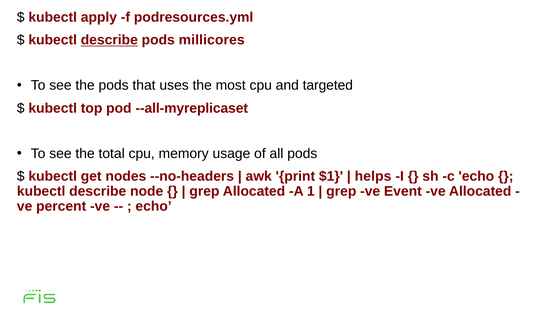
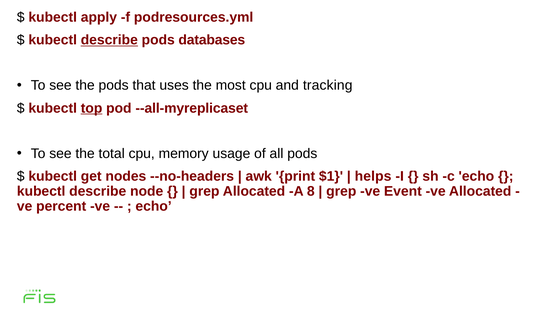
millicores: millicores -> databases (212, 40)
targeted: targeted -> tracking (328, 85)
top underline: none -> present (92, 108)
1: 1 -> 8 (311, 191)
